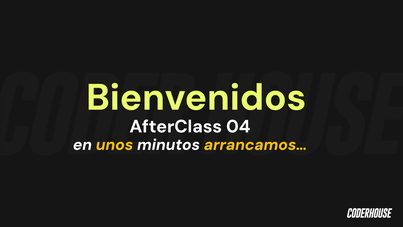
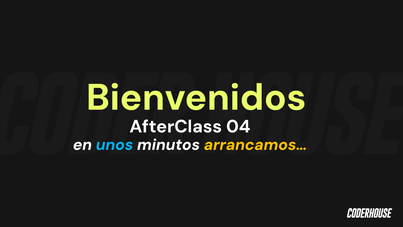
unos colour: yellow -> light blue (115, 144)
